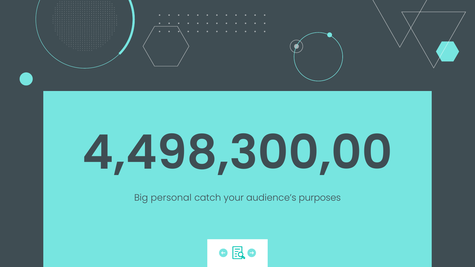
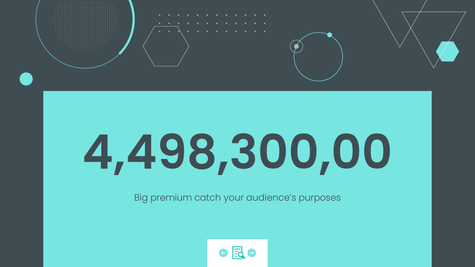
personal: personal -> premium (171, 198)
